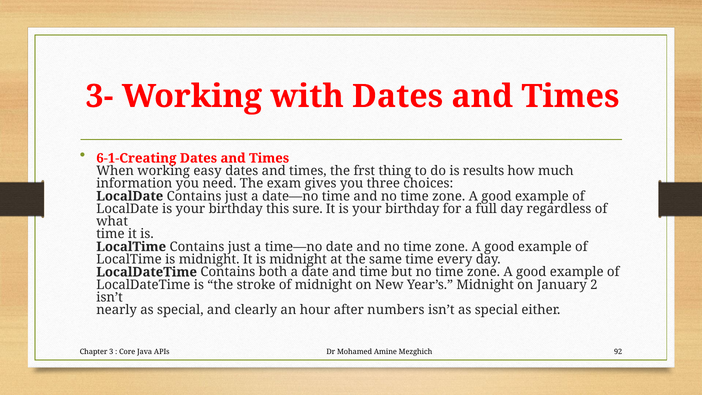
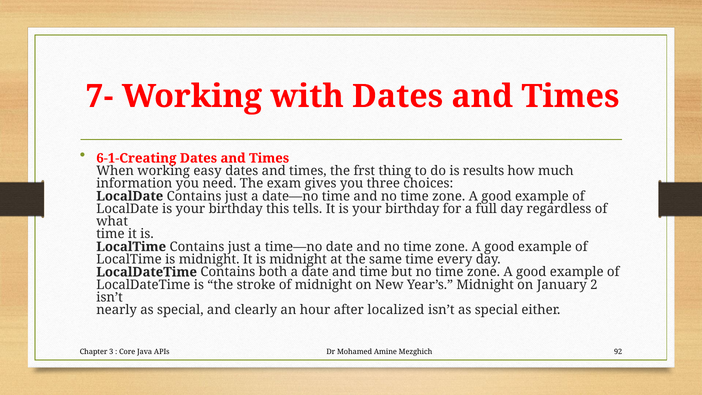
3-: 3- -> 7- (99, 96)
sure: sure -> tells (307, 209)
numbers: numbers -> localized (396, 310)
